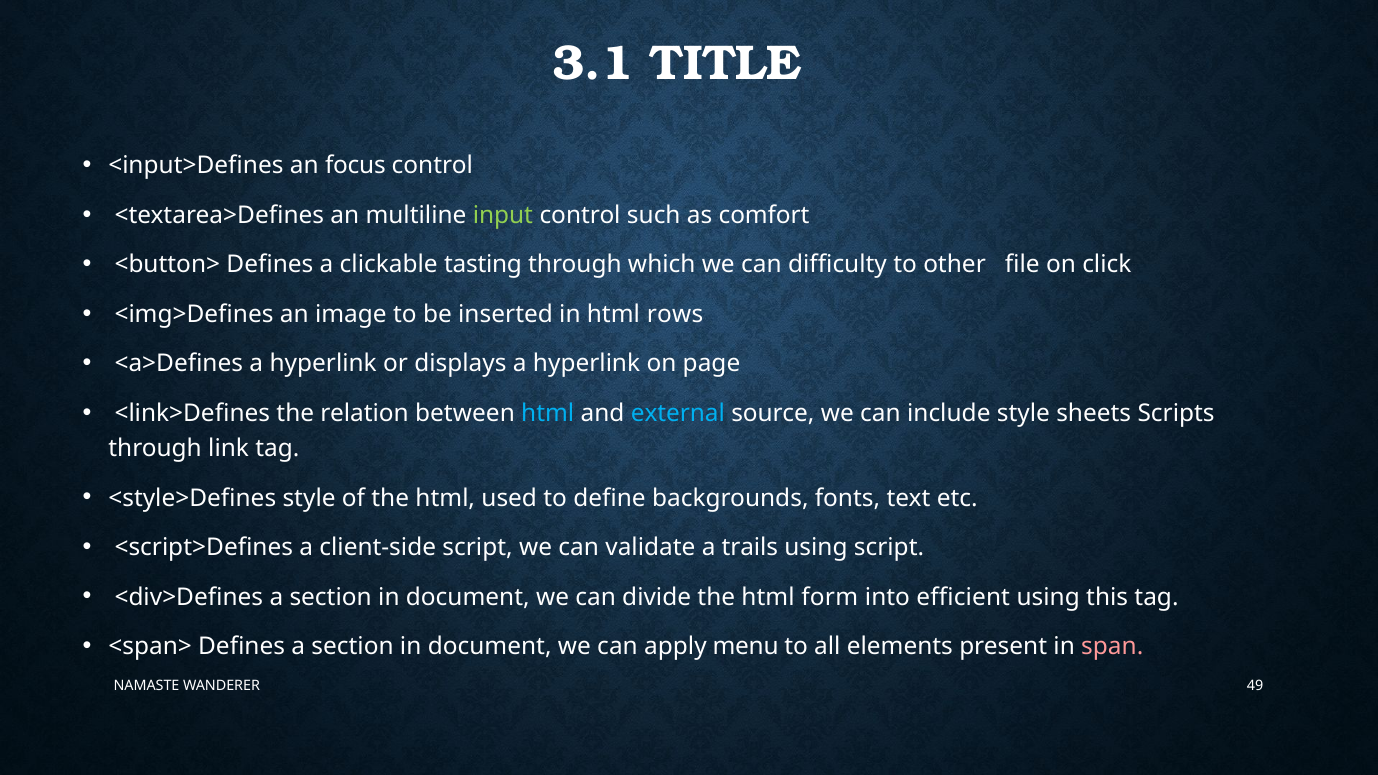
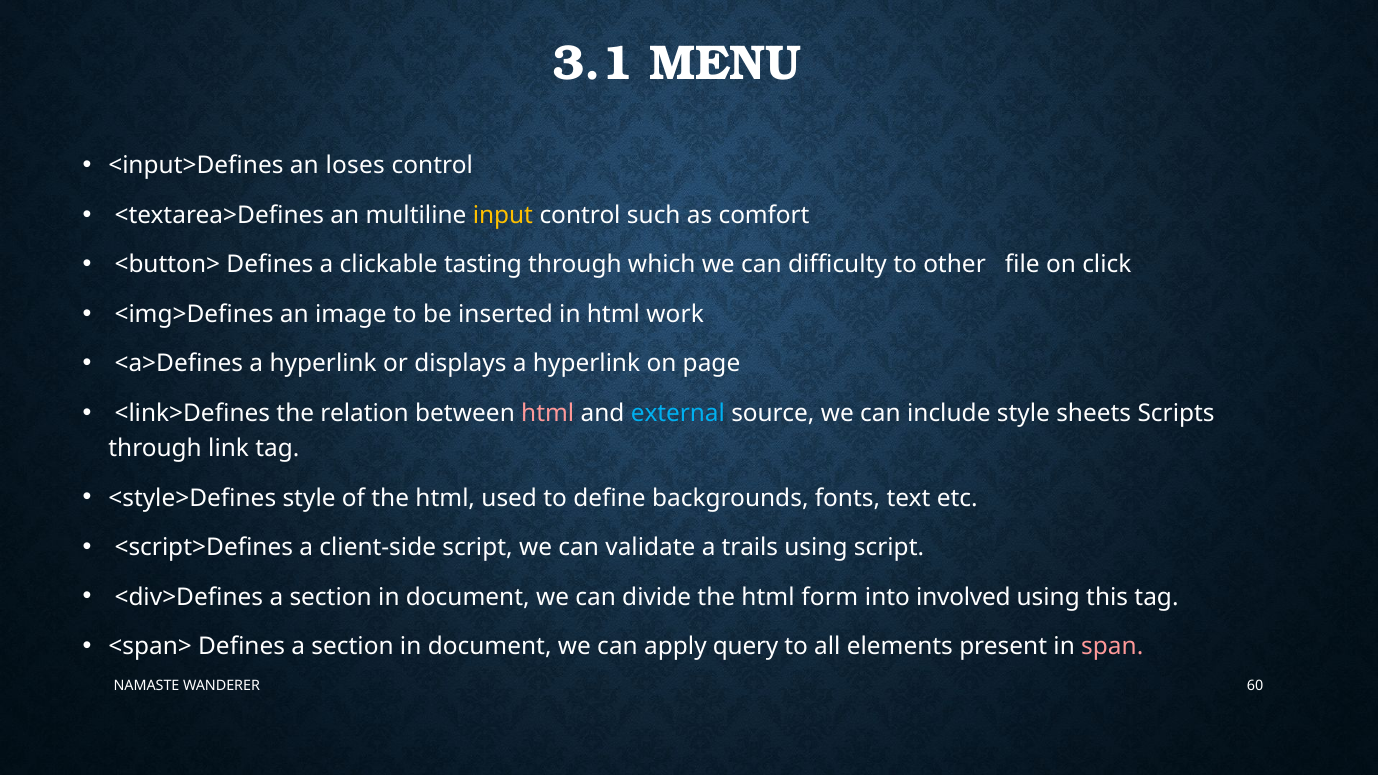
TITLE: TITLE -> MENU (726, 63)
focus: focus -> loses (355, 166)
input colour: light green -> yellow (503, 215)
rows: rows -> work (675, 314)
html colour: light blue -> pink (548, 413)
efficient: efficient -> involved (963, 597)
menu: menu -> query (746, 647)
49: 49 -> 60 (1255, 685)
